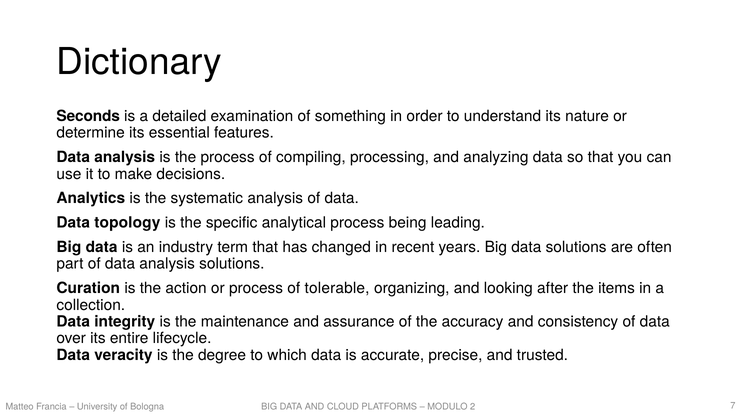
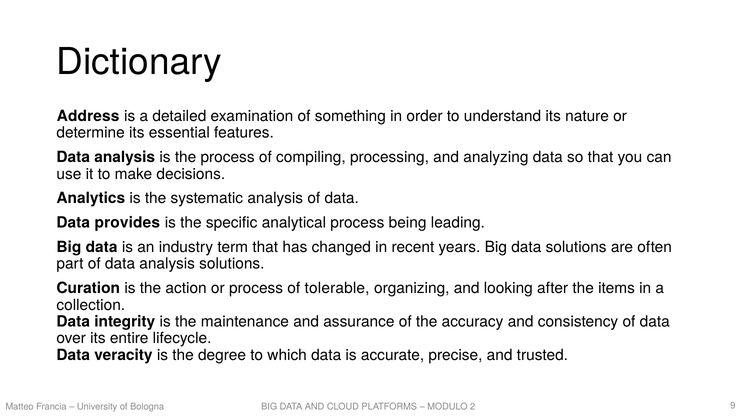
Seconds: Seconds -> Address (88, 116)
topology: topology -> provides (127, 223)
7: 7 -> 9 (733, 405)
